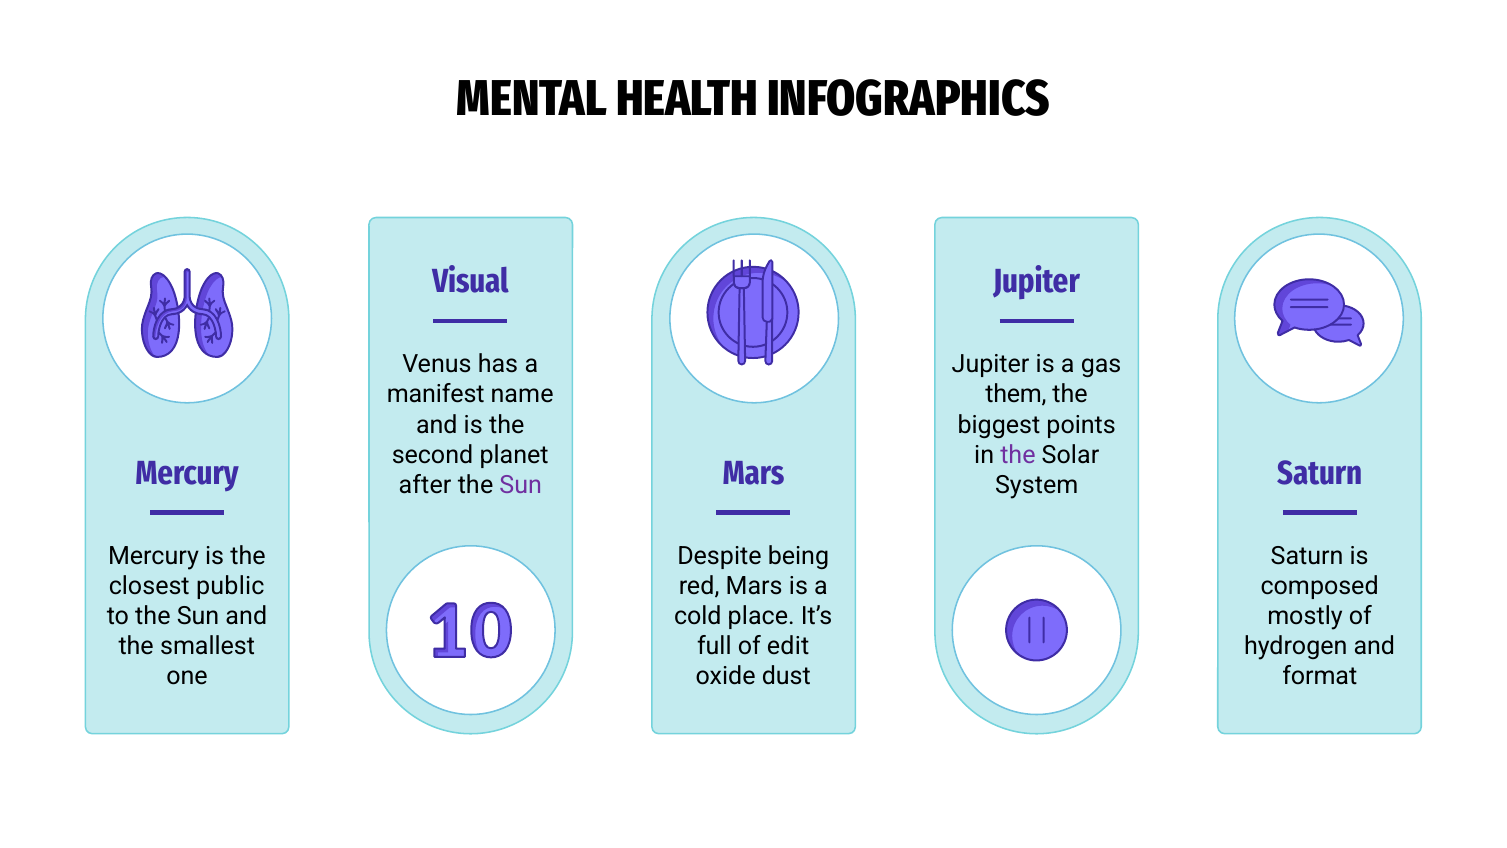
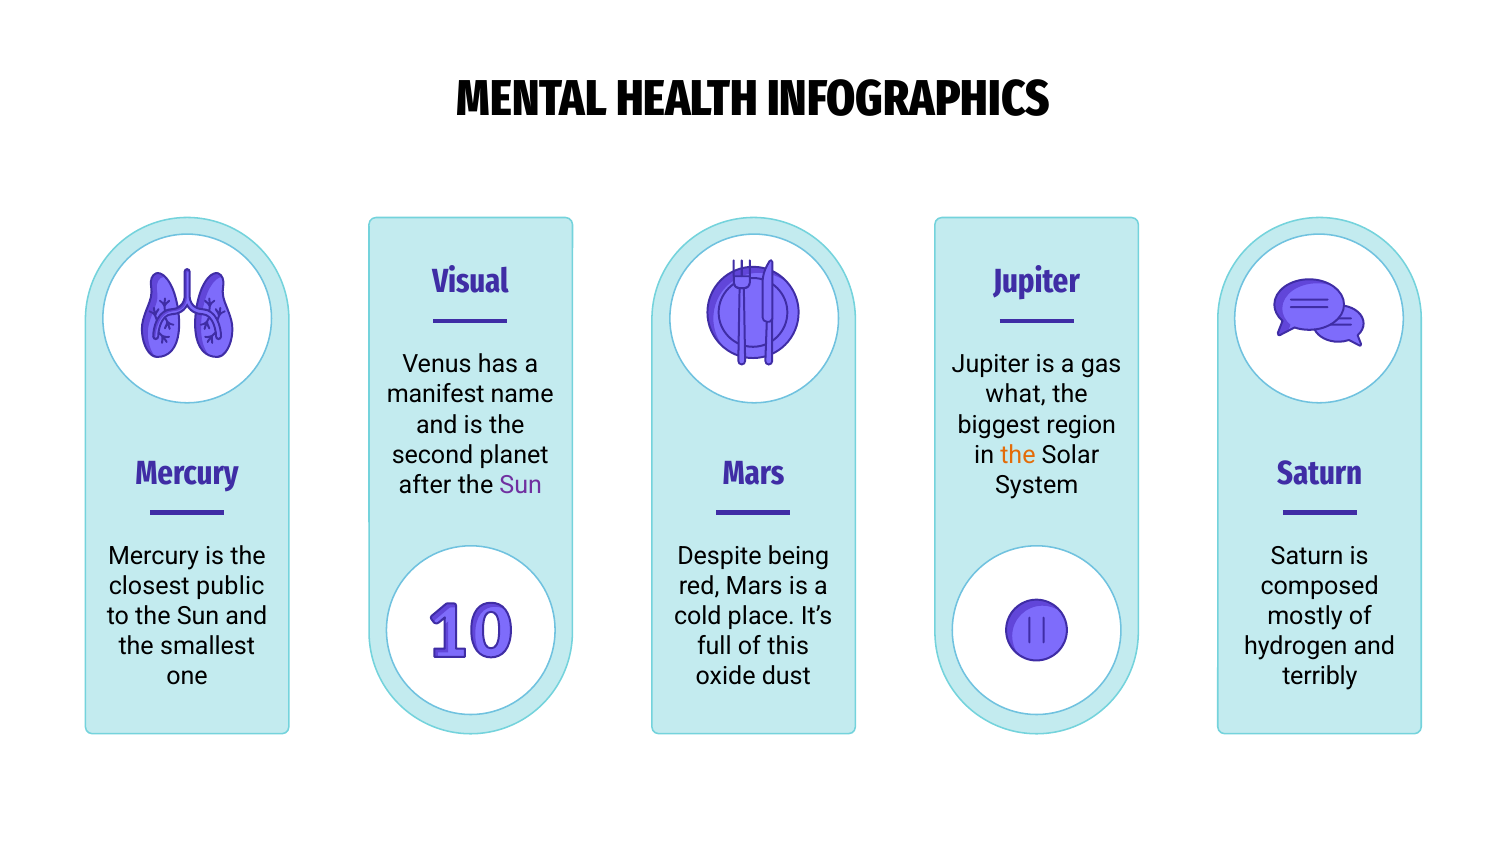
them: them -> what (1016, 395)
points: points -> region (1081, 425)
the colour: purple -> orange (1018, 455)
edit: edit -> this (788, 646)
format: format -> terribly (1320, 676)
